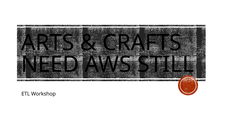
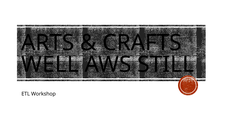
NEED: NEED -> WELL (50, 64)
